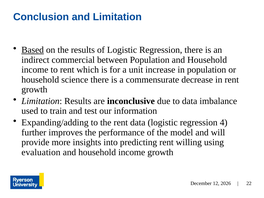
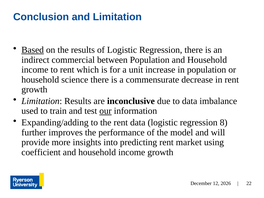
our underline: none -> present (105, 111)
4: 4 -> 8 (224, 123)
willing: willing -> market (189, 142)
evaluation: evaluation -> coefficient (41, 152)
